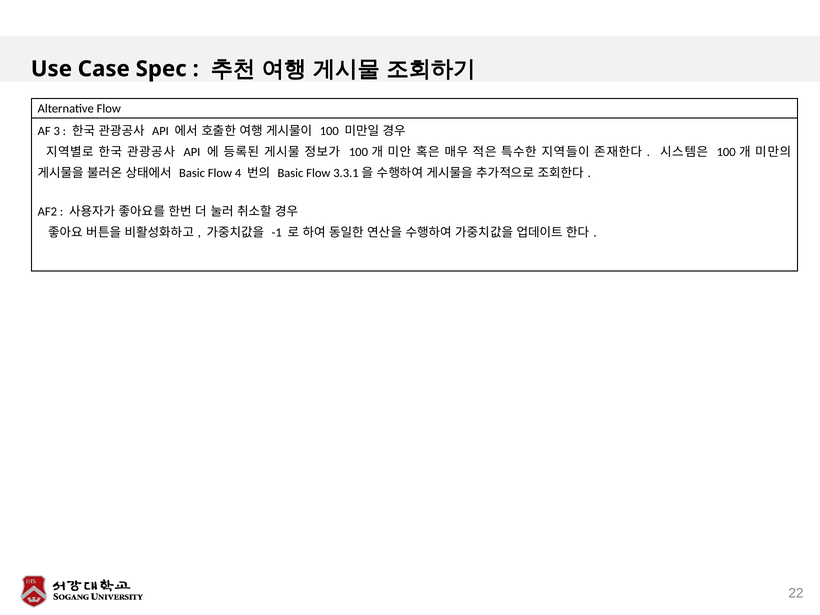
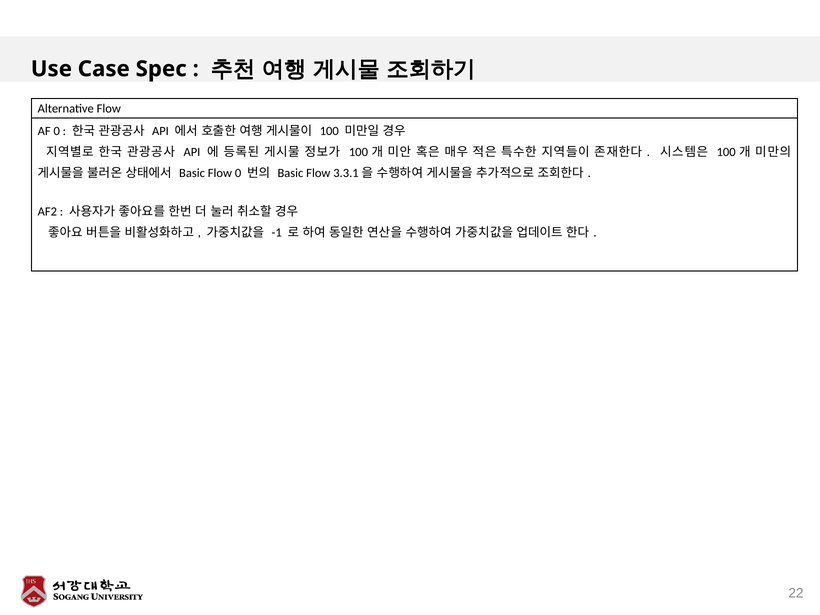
AF 3: 3 -> 0 (57, 131)
Flow 4: 4 -> 0 (238, 173)
